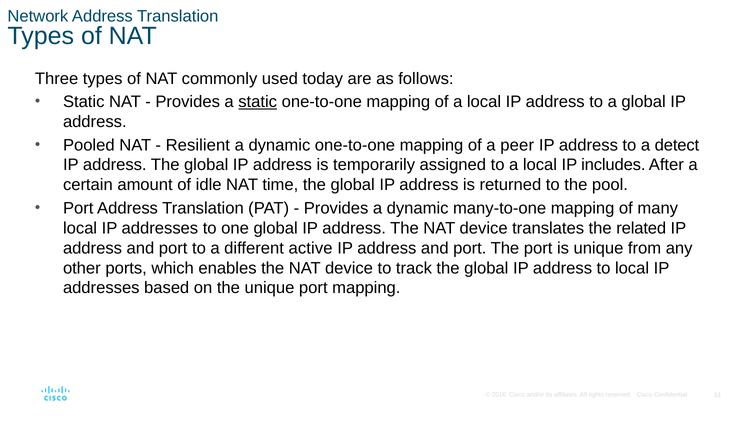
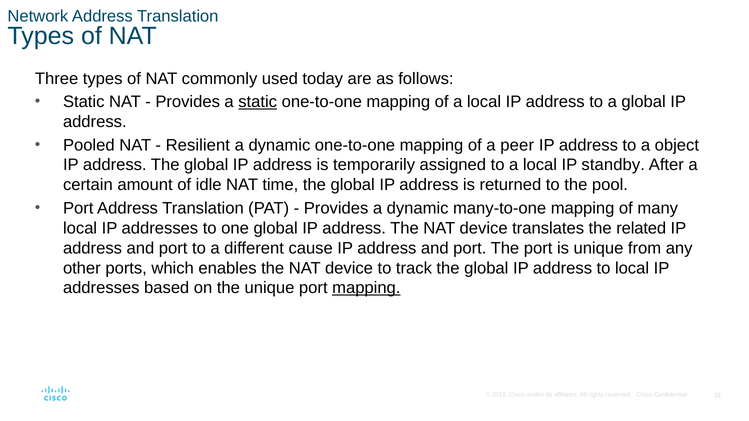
detect: detect -> object (677, 145)
includes: includes -> standby (613, 165)
active: active -> cause (311, 248)
mapping underline: none -> present (366, 288)
